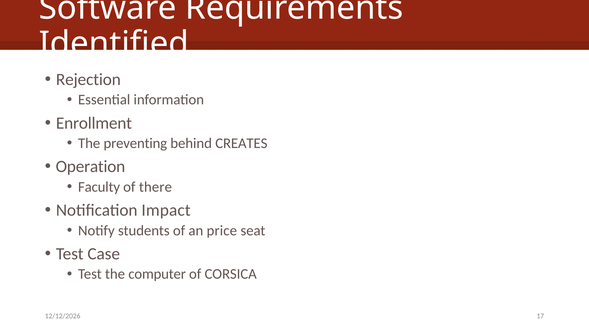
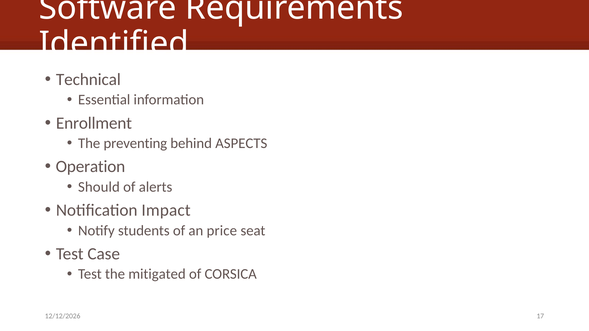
Rejection: Rejection -> Technical (88, 80)
CREATES: CREATES -> ASPECTS (241, 143)
Faculty: Faculty -> Should (99, 187)
there: there -> alerts (156, 187)
computer: computer -> mitigated (157, 274)
